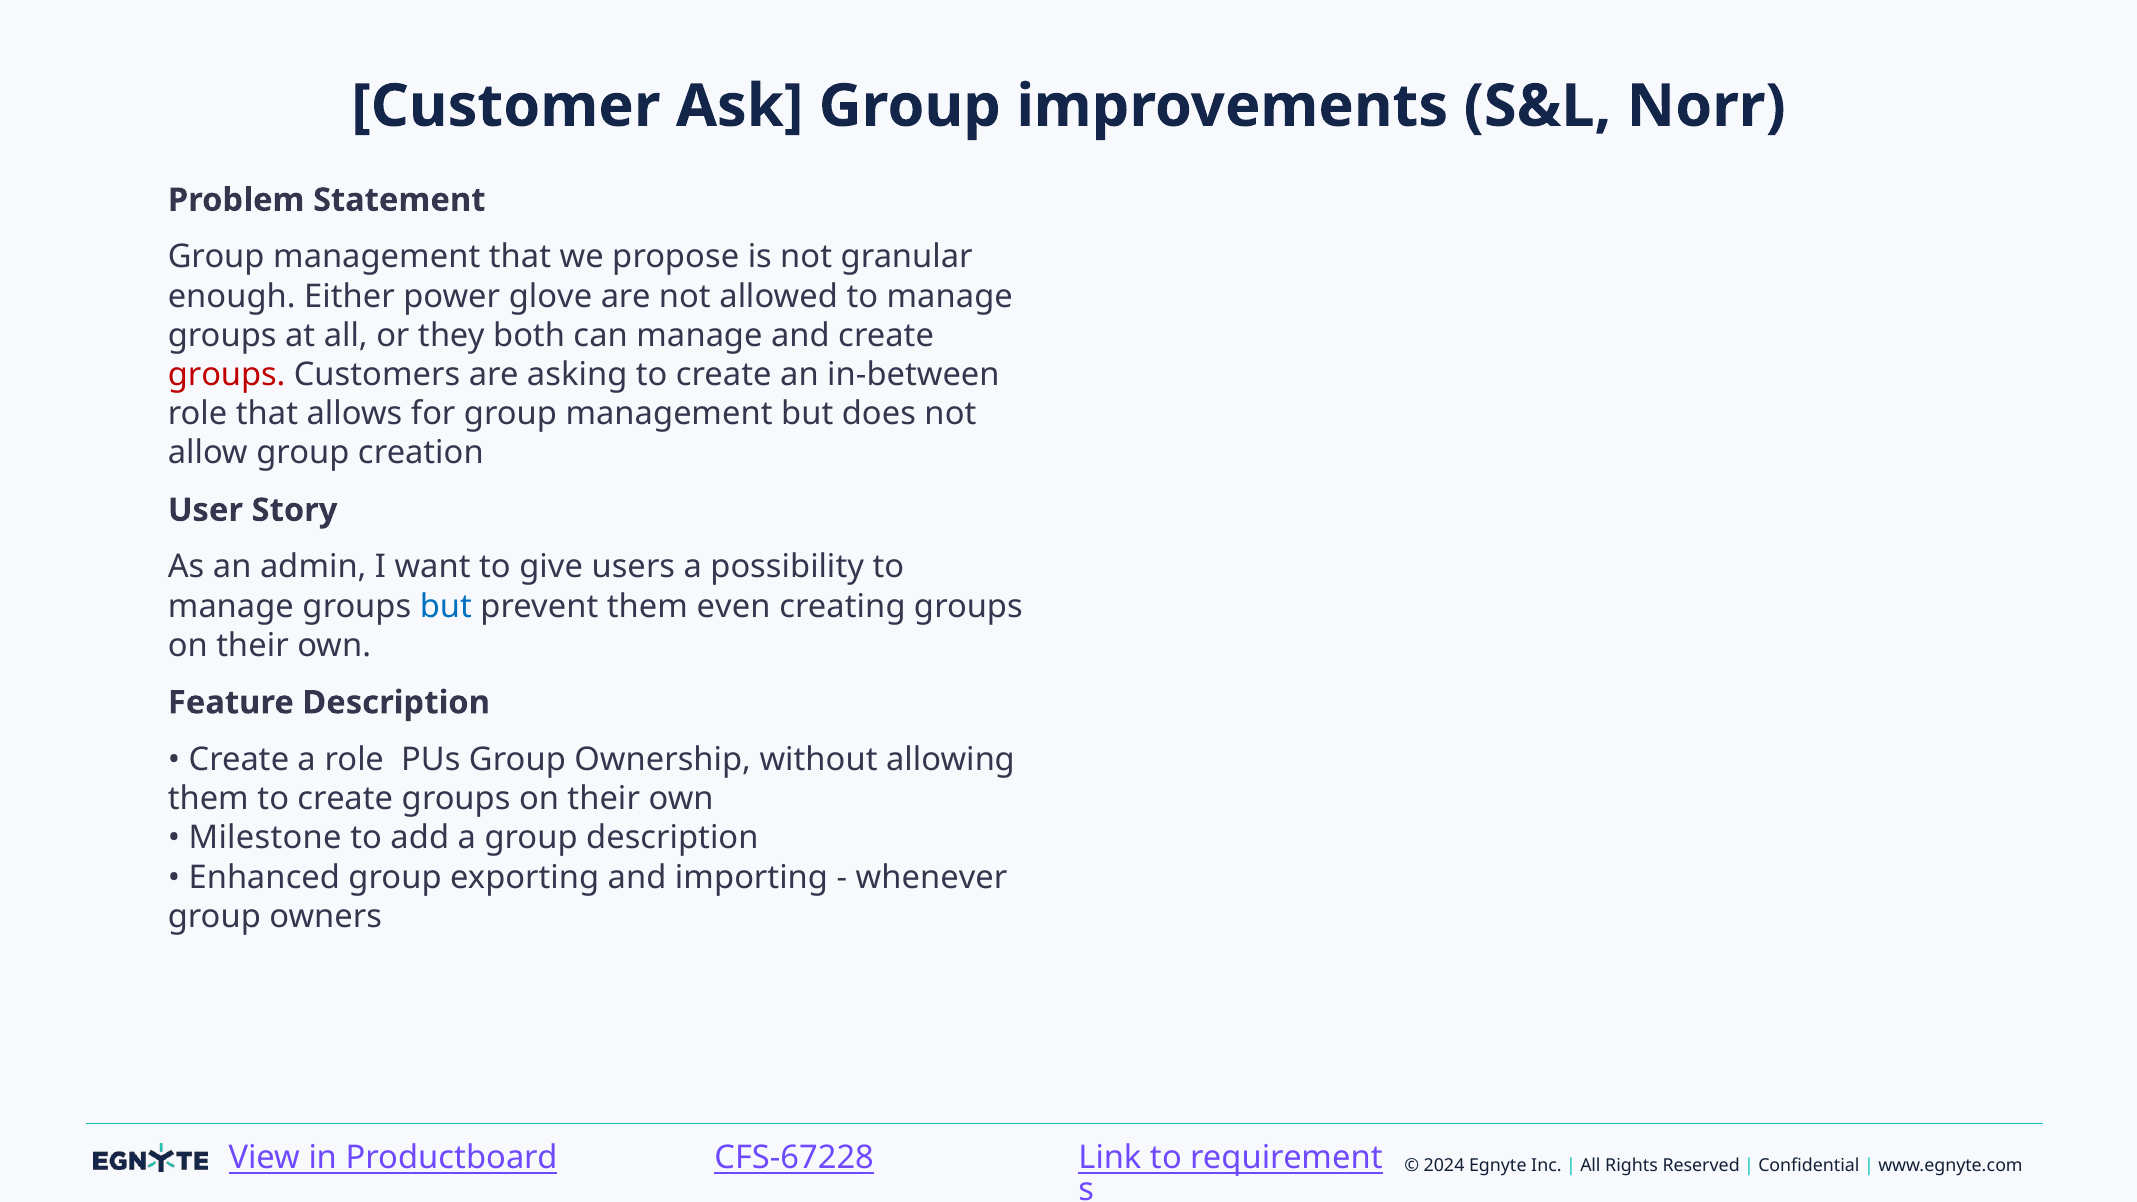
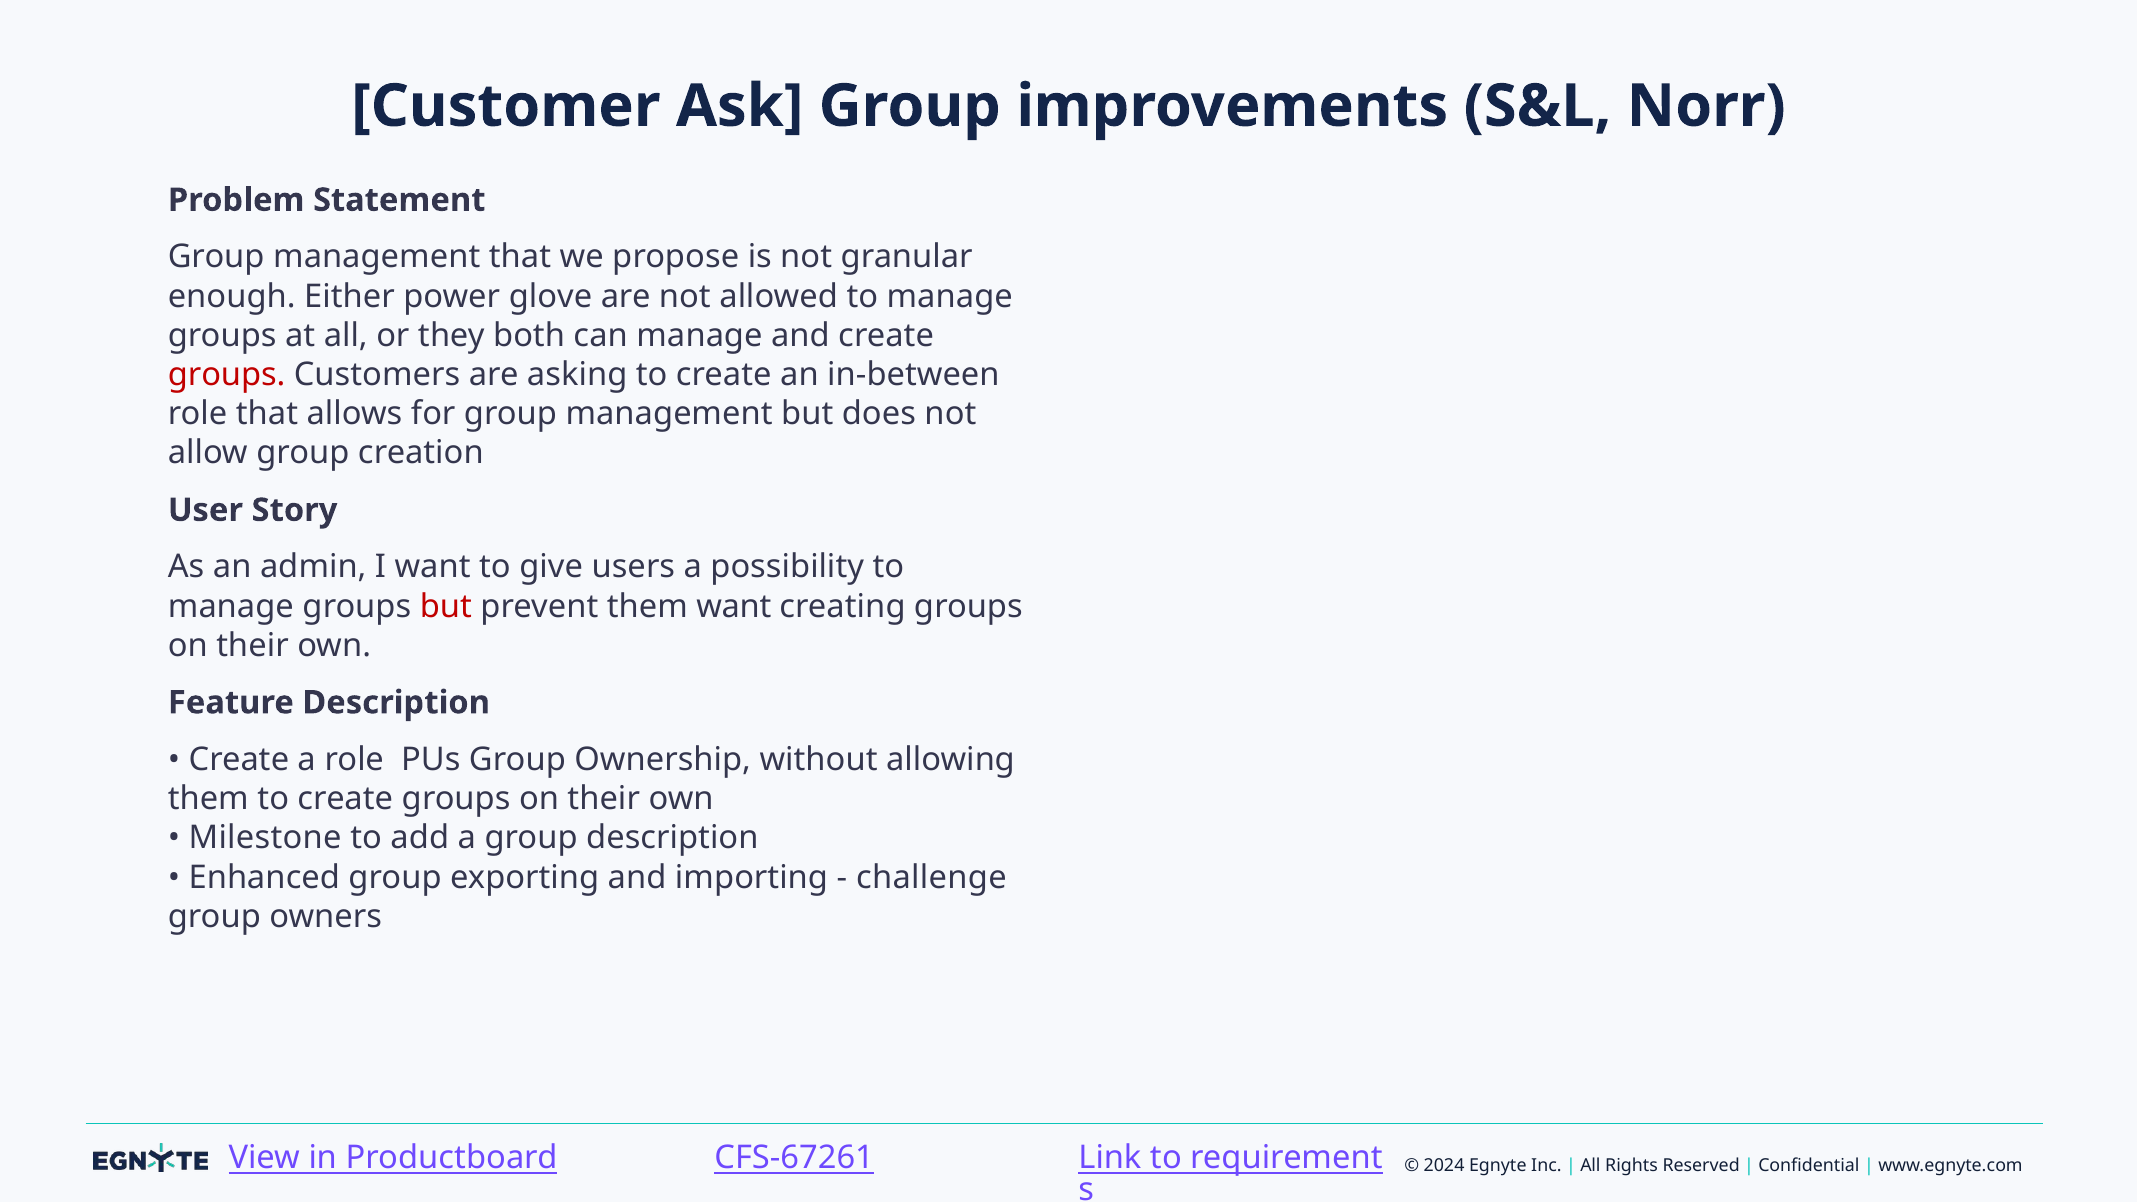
but colour: blue -> red (446, 606)
them even: even -> want (734, 606)
whenever: whenever -> challenge (931, 877)
CFS-67228: CFS-67228 -> CFS-67261 (794, 1158)
